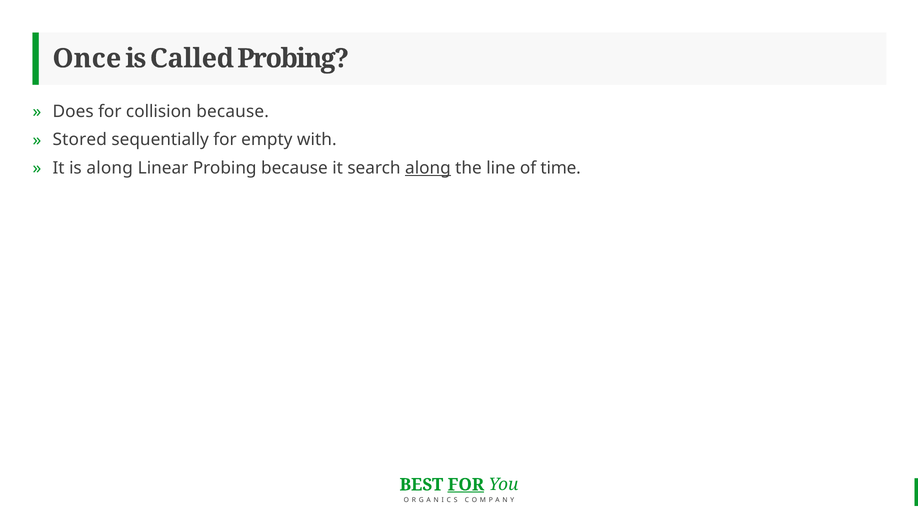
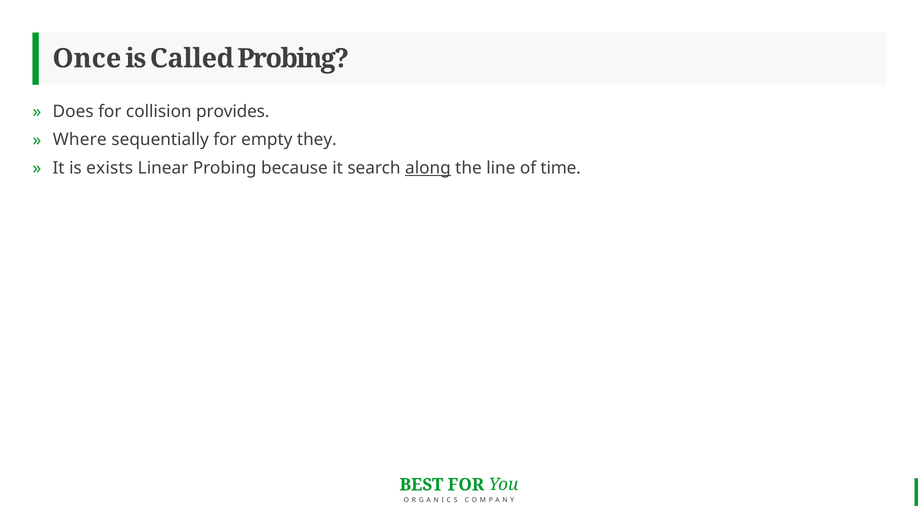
collision because: because -> provides (233, 112)
Stored: Stored -> Where (80, 140)
with: with -> they (317, 140)
is along: along -> exists (110, 168)
FOR underline: present -> none (466, 485)
